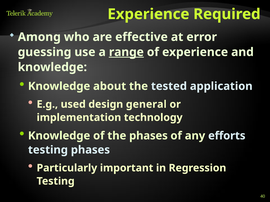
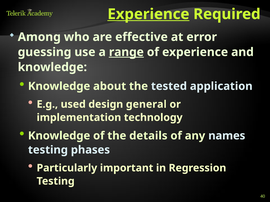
Experience underline: none -> present (148, 14)
the phases: phases -> details (148, 136)
efforts: efforts -> names (227, 136)
